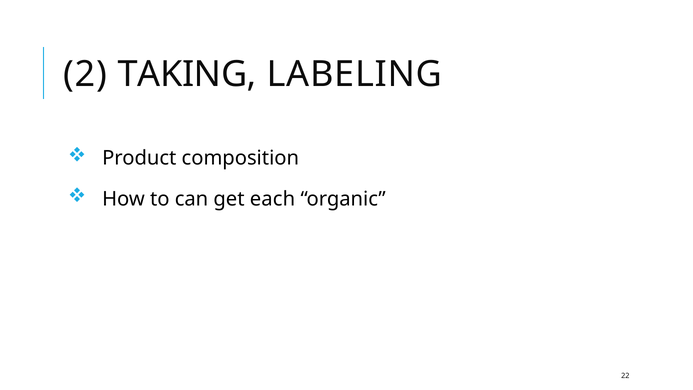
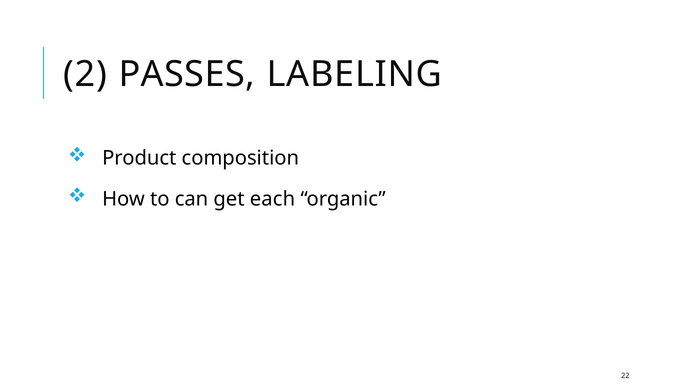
TAKING: TAKING -> PASSES (187, 74)
